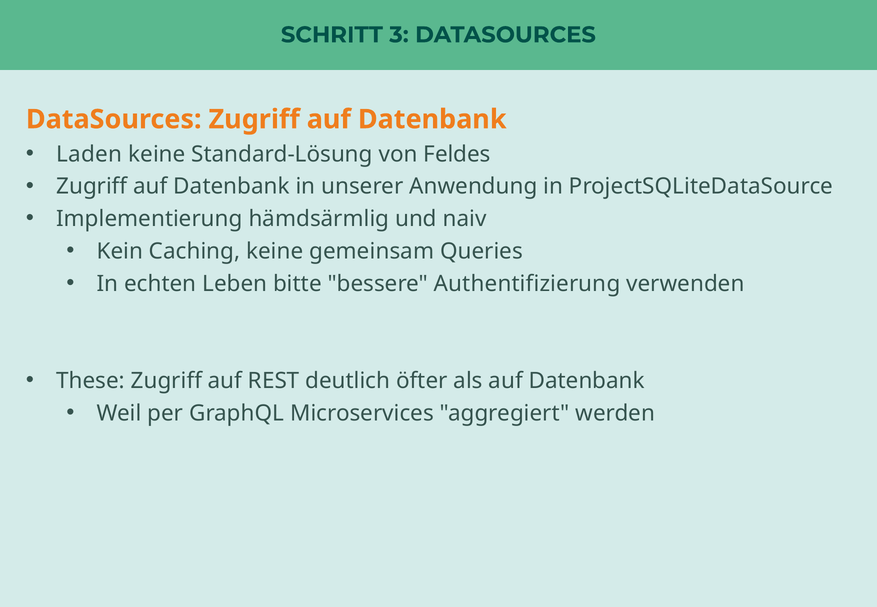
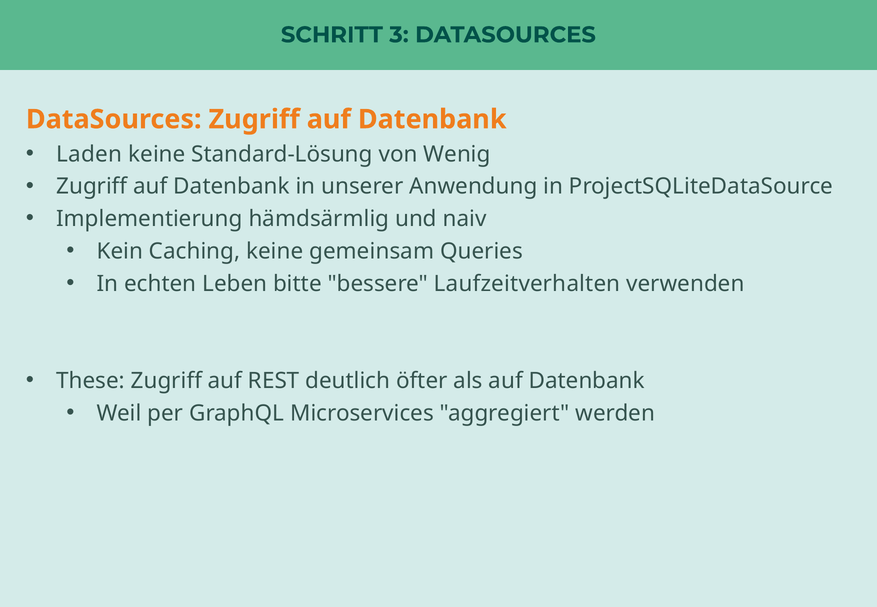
Feldes: Feldes -> Wenig (457, 154)
Authentifizierung: Authentifizierung -> Laufzeitverhalten (527, 284)
